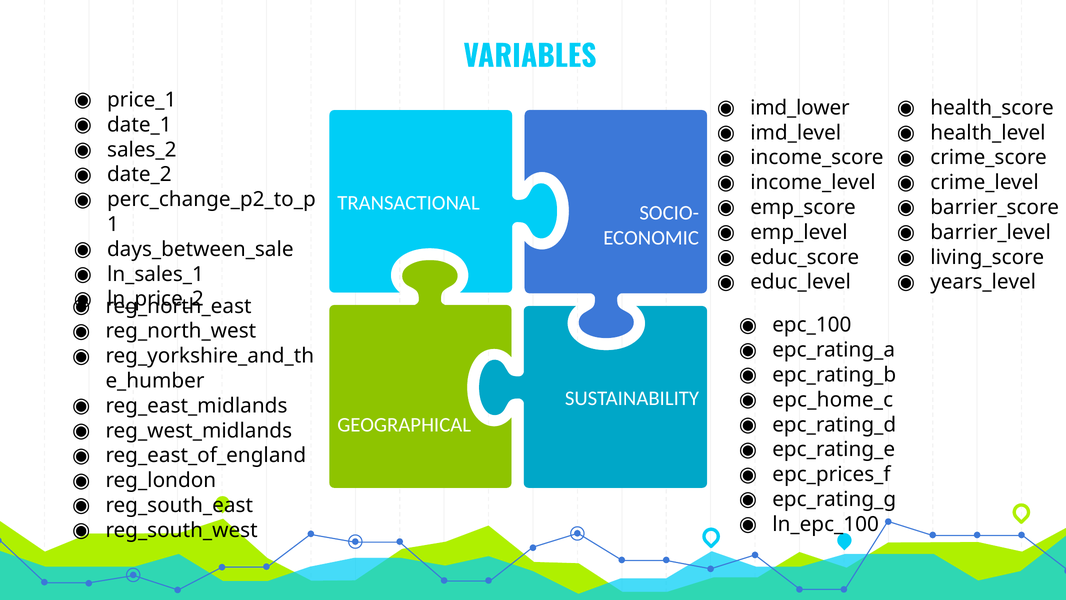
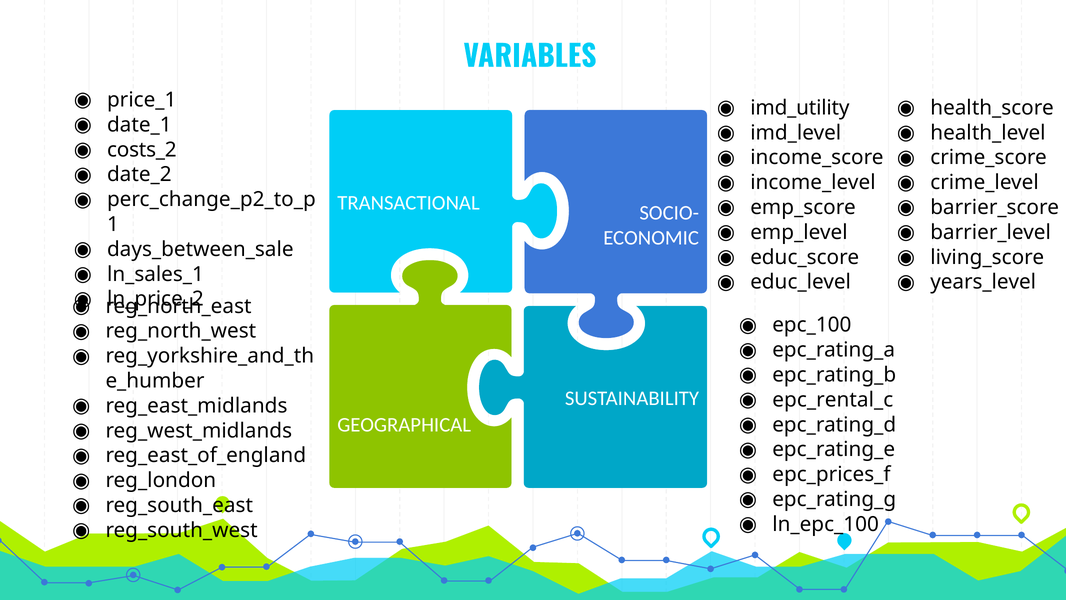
imd_lower: imd_lower -> imd_utility (800, 108)
sales_2: sales_2 -> costs_2 (142, 150)
epc_home_c: epc_home_c -> epc_rental_c (833, 400)
